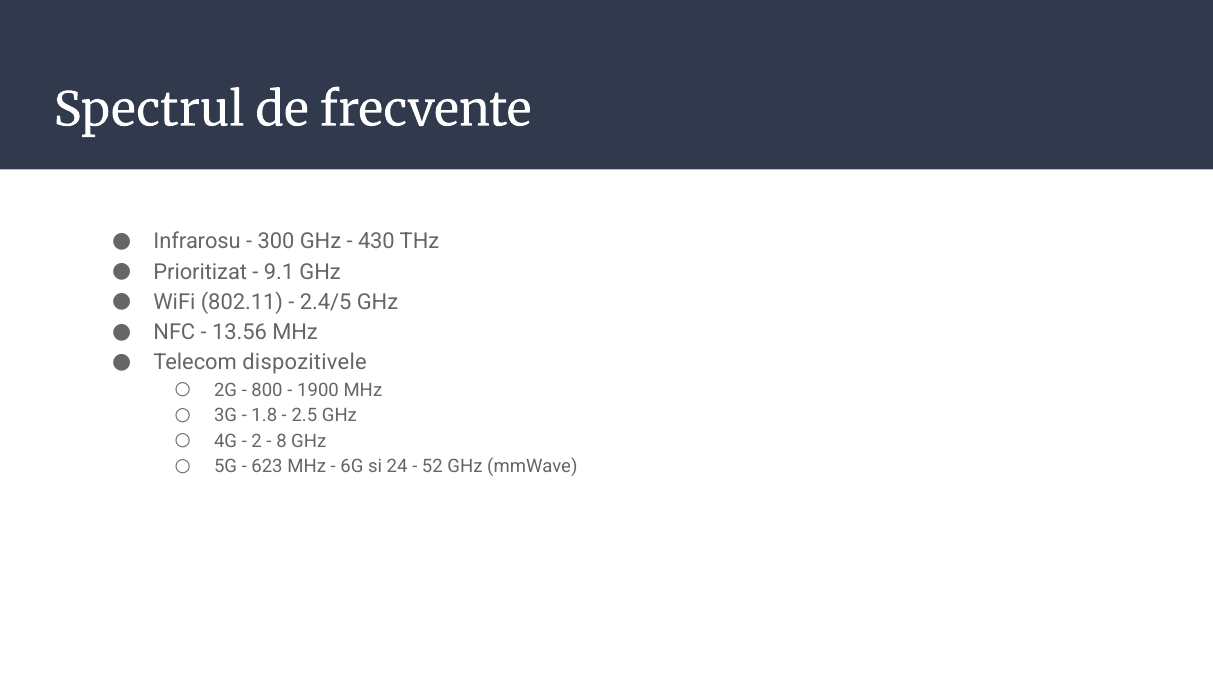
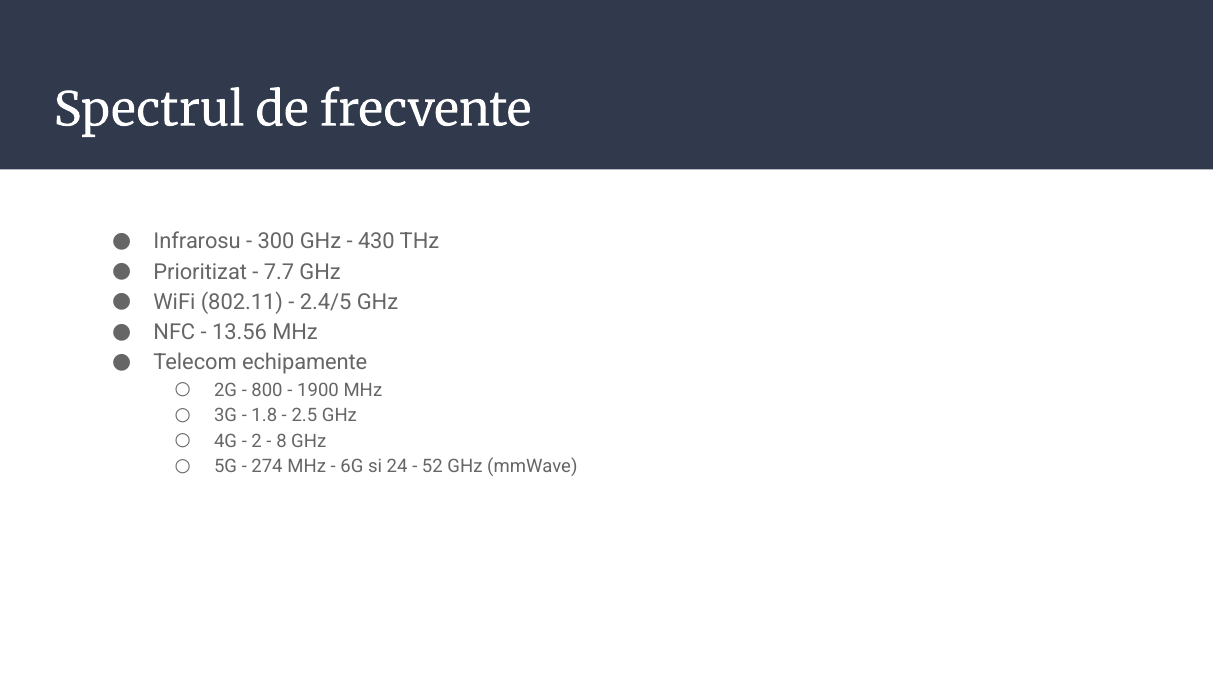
9.1: 9.1 -> 7.7 (279, 272)
dispozitivele: dispozitivele -> echipamente (305, 363)
623: 623 -> 274 (267, 467)
